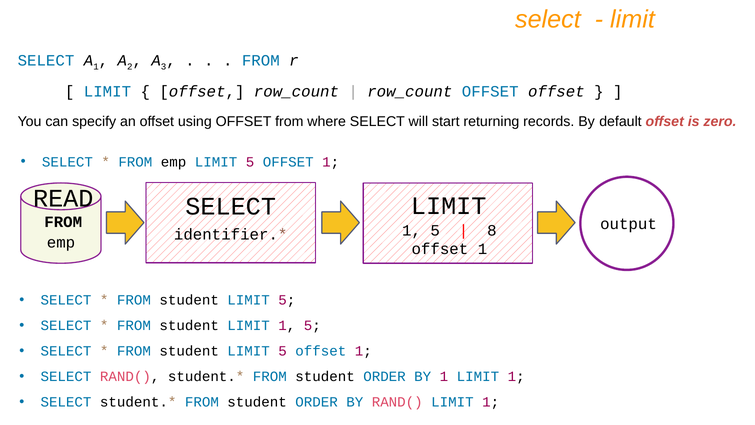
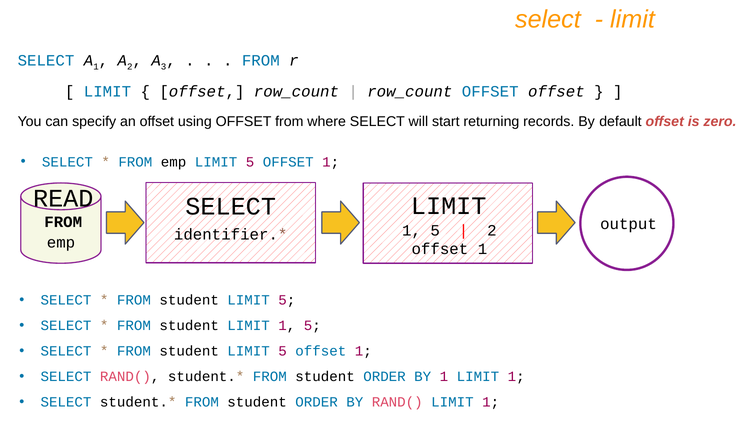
8: 8 -> 2 (492, 230)
